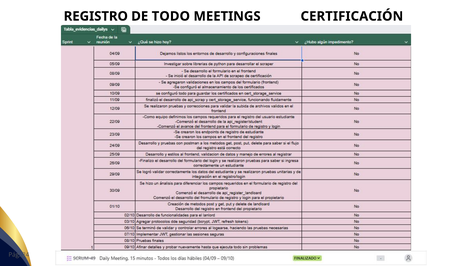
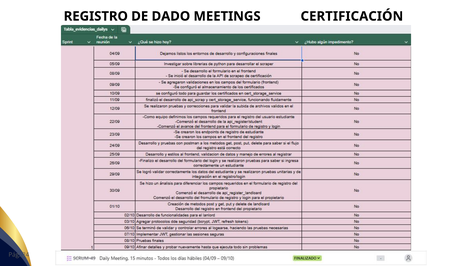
TODO: TODO -> DADO (171, 16)
